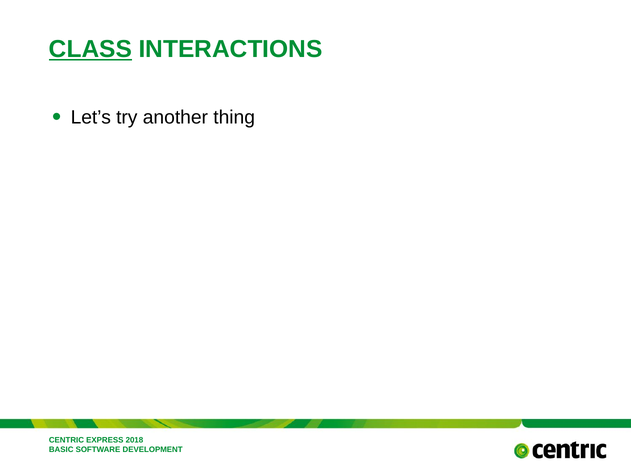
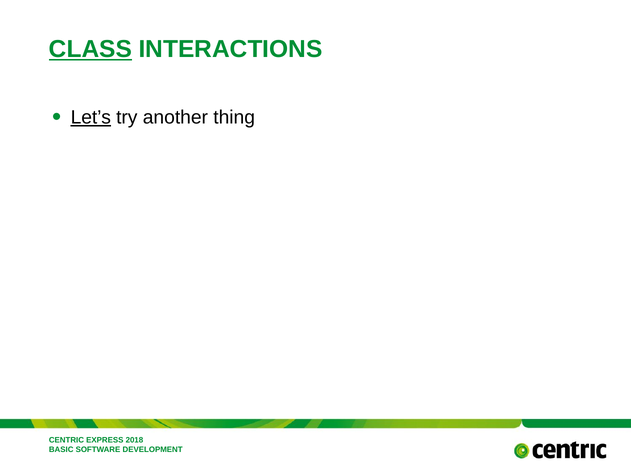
Let’s underline: none -> present (91, 118)
